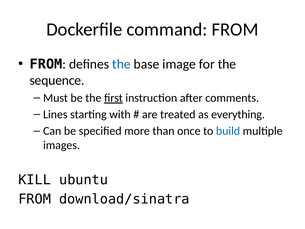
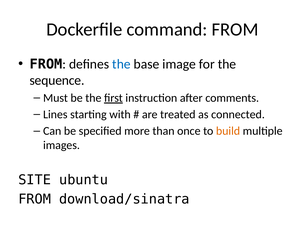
everything: everything -> connected (238, 114)
build colour: blue -> orange (228, 131)
KILL: KILL -> SITE (35, 180)
